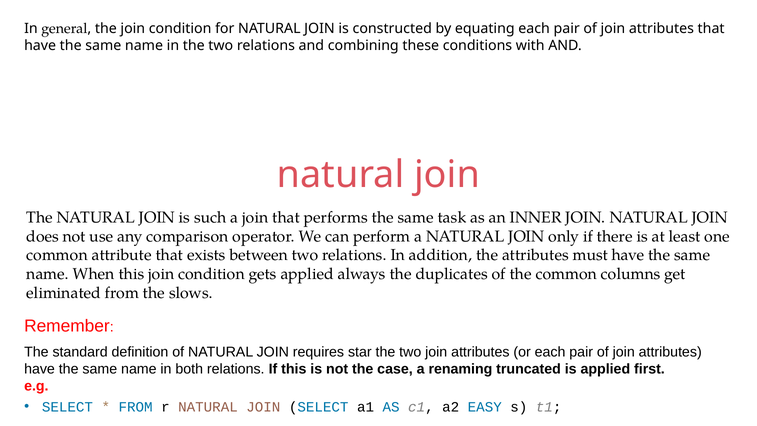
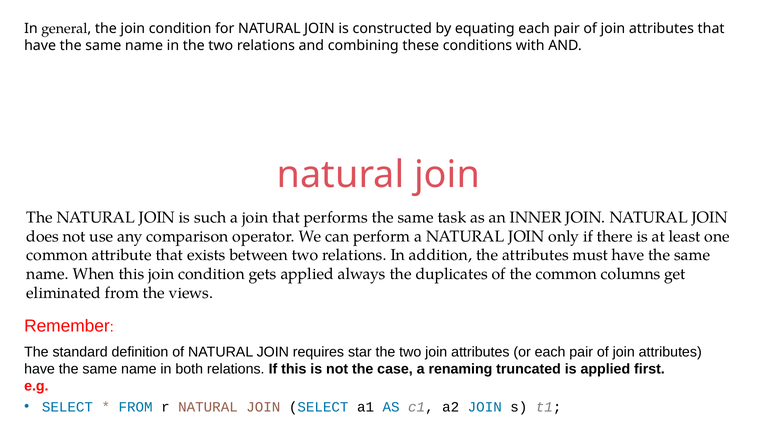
slows: slows -> views (191, 293)
a2 EASY: EASY -> JOIN (485, 407)
